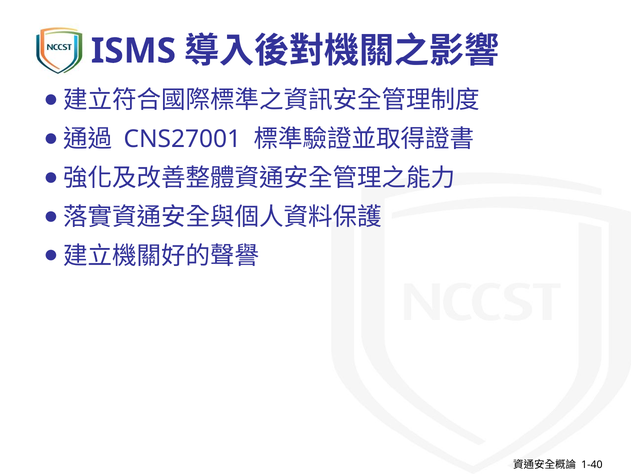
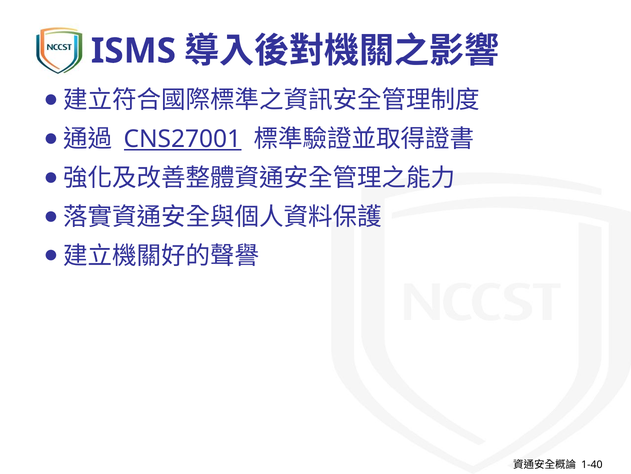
CNS27001 underline: none -> present (183, 139)
